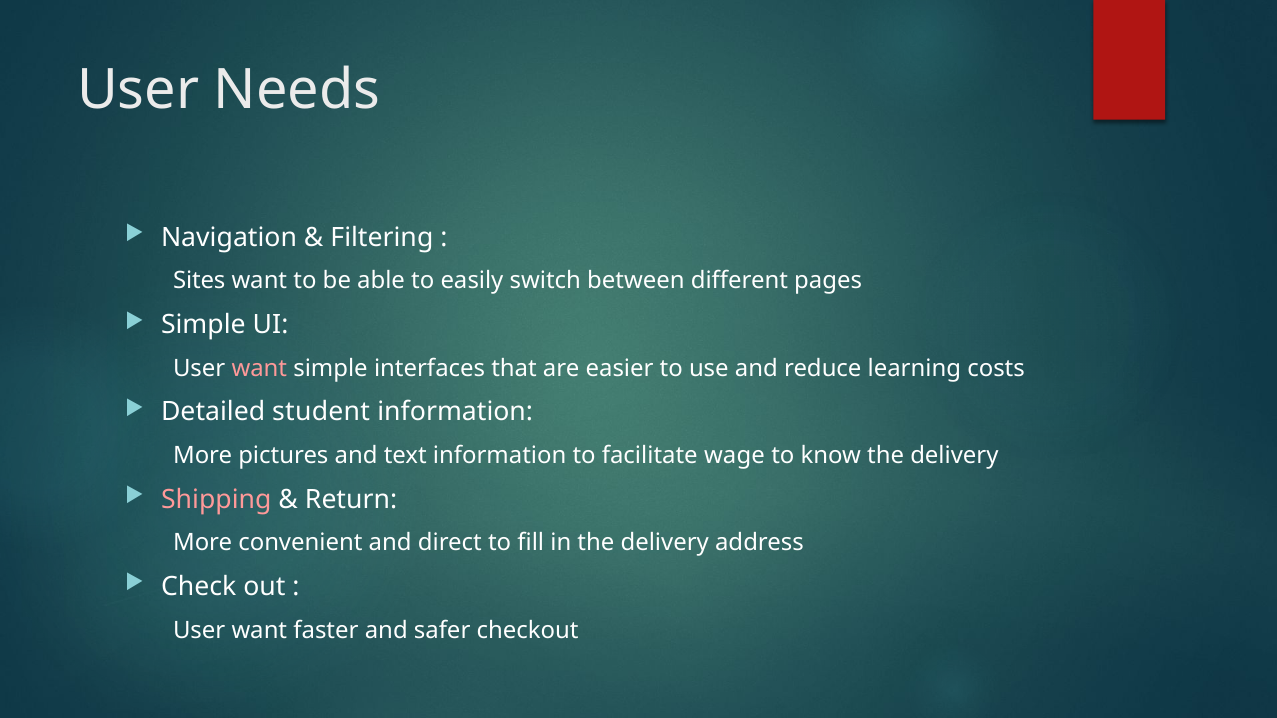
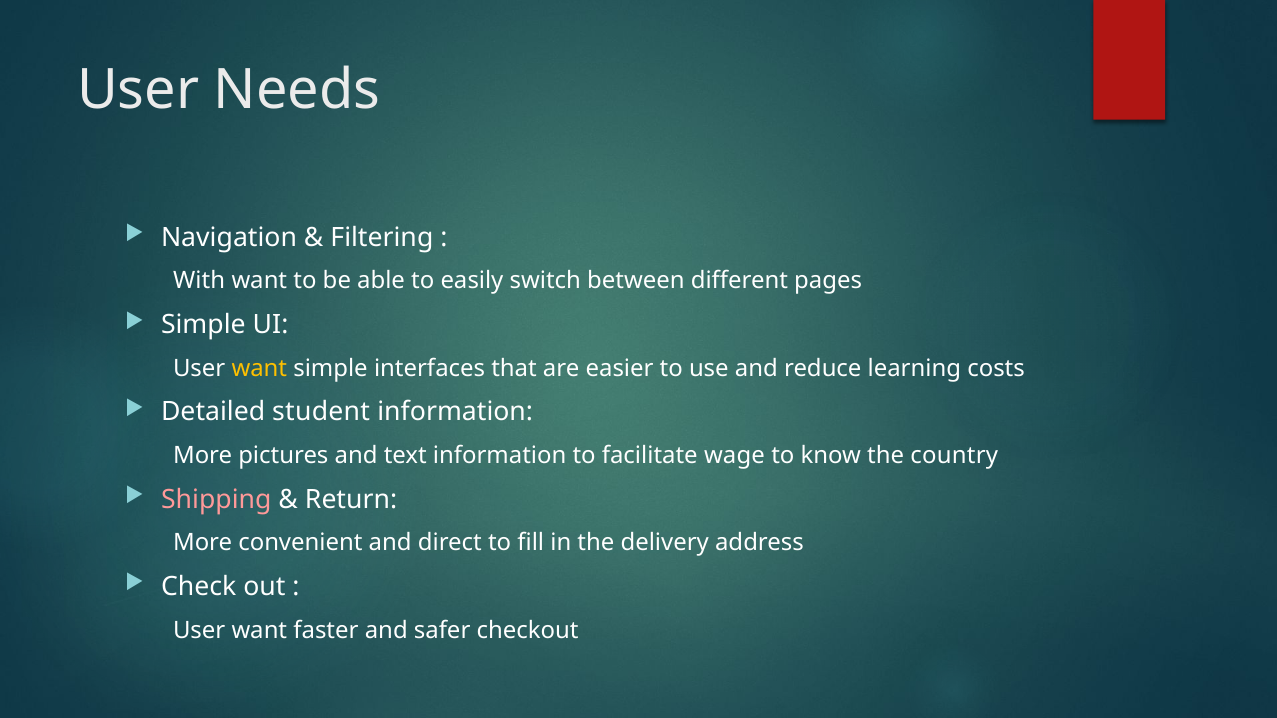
Sites: Sites -> With (199, 281)
want colour: pink -> yellow (259, 368)
know the delivery: delivery -> country (954, 456)
